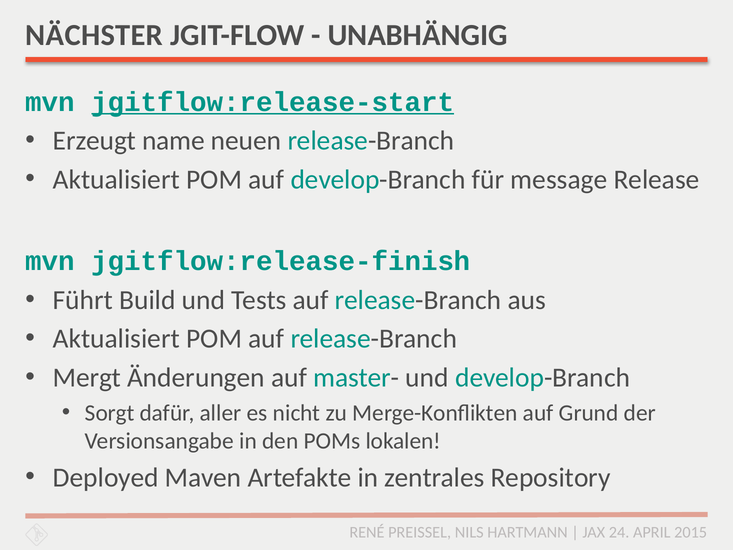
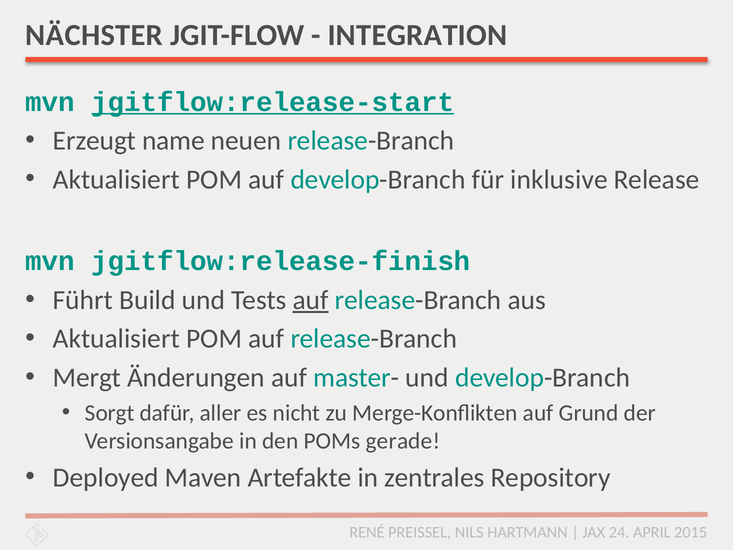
UNABHÄNGIG: UNABHÄNGIG -> INTEGRATION (417, 35)
message: message -> inklusive (559, 179)
auf underline: none -> present (311, 300)
lokalen: lokalen -> gerade (403, 441)
